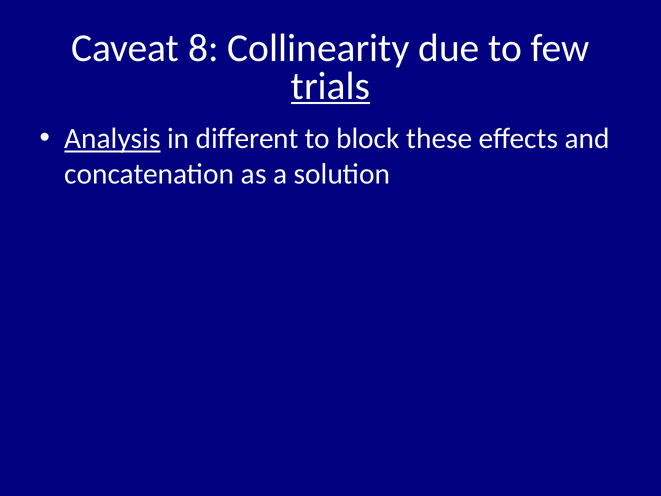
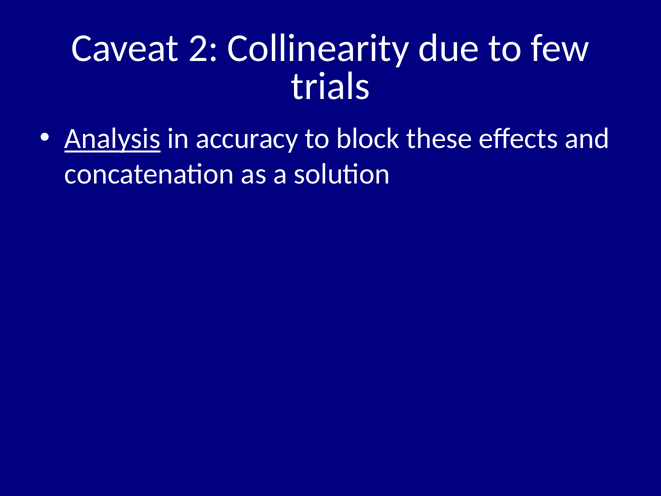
8: 8 -> 2 (203, 48)
trials underline: present -> none (330, 86)
different: different -> accuracy (247, 139)
